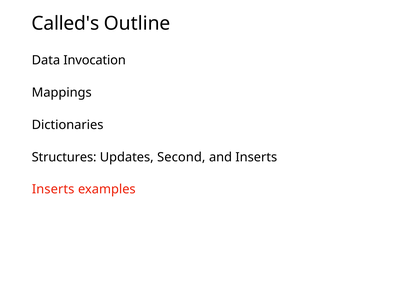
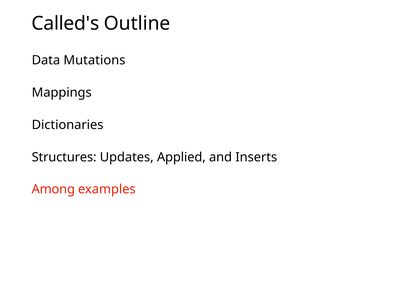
Invocation: Invocation -> Mutations (94, 60)
Second: Second -> Applied (181, 157)
Inserts: Inserts -> Among (53, 190)
